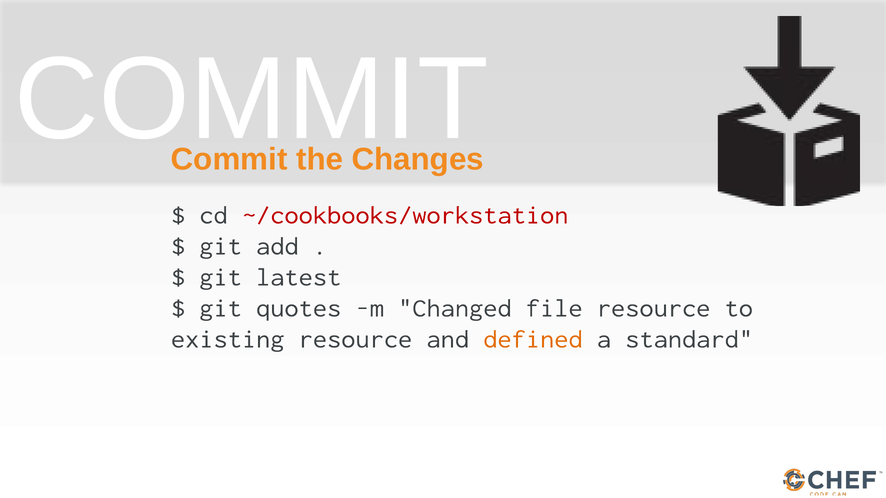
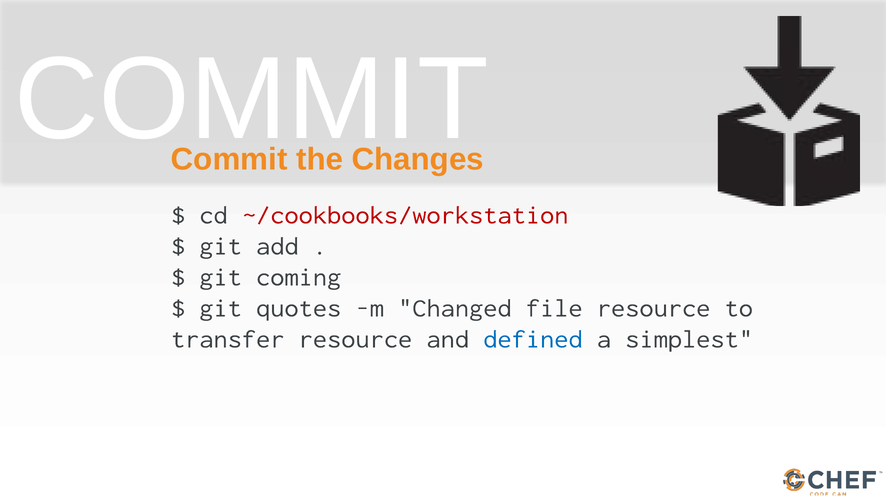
latest: latest -> coming (299, 277)
existing: existing -> transfer (228, 339)
defined colour: orange -> blue (533, 339)
standard: standard -> simplest (689, 339)
